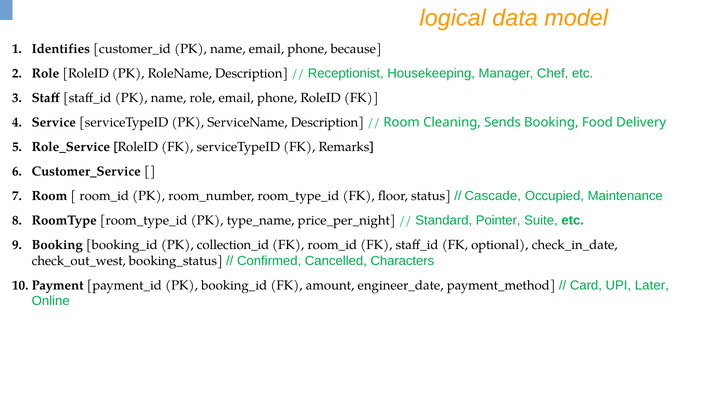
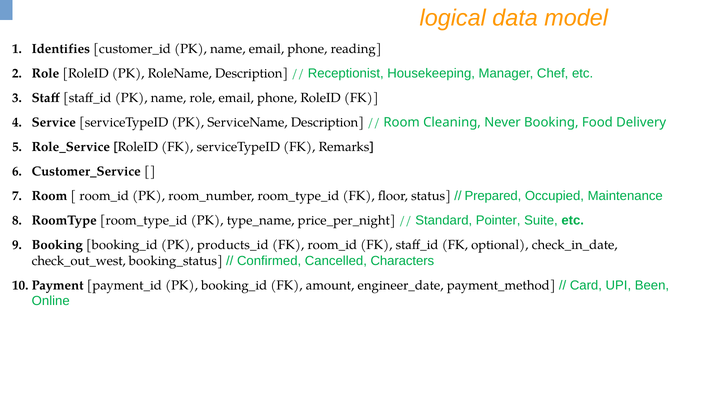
because: because -> reading (356, 49)
Sends: Sends -> Never (502, 122)
Cascade: Cascade -> Prepared (493, 196)
collection_id: collection_id -> products_id (233, 245)
Later: Later -> Been (652, 286)
